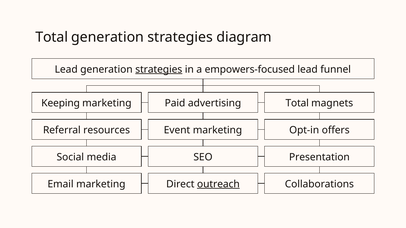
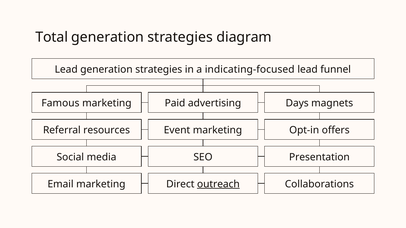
strategies underline: present -> none (159, 70)
empowers-focused: empowers-focused -> indicating-focused (250, 70)
Keeping: Keeping -> Famous (61, 103)
advertising Total: Total -> Days (297, 103)
